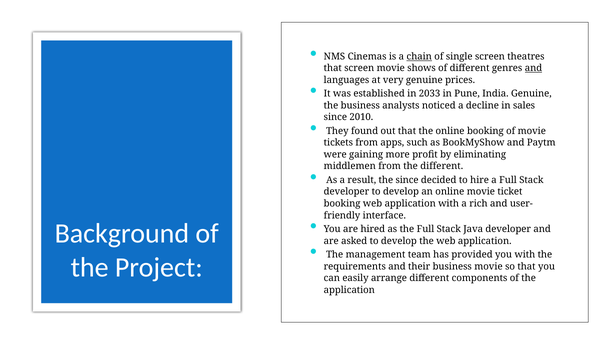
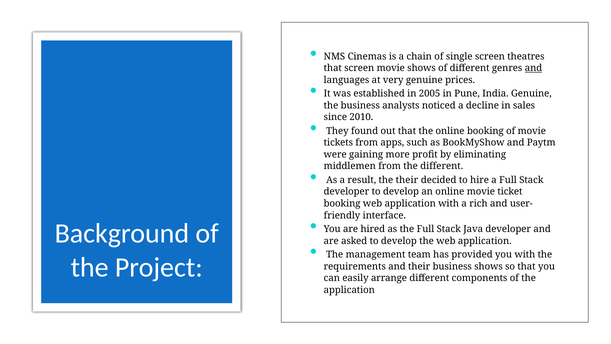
chain underline: present -> none (419, 56)
2033: 2033 -> 2005 (430, 94)
the since: since -> their (407, 180)
business movie: movie -> shows (488, 266)
